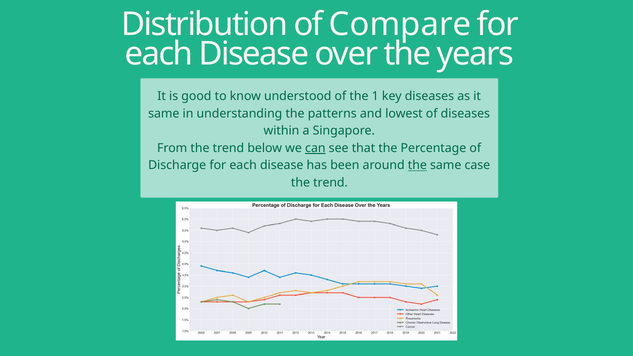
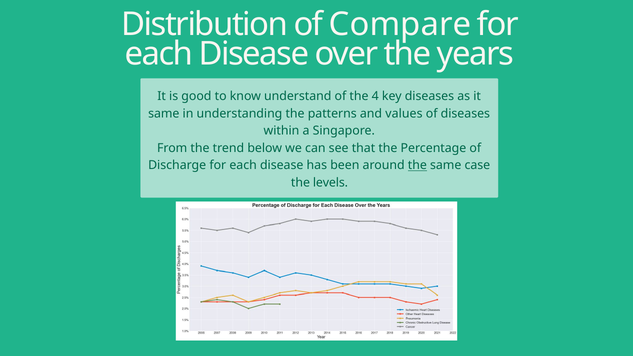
understood: understood -> understand (298, 96)
1: 1 -> 4 (375, 96)
lowest: lowest -> values (404, 114)
can underline: present -> none (315, 148)
trend: trend -> levels (330, 183)
